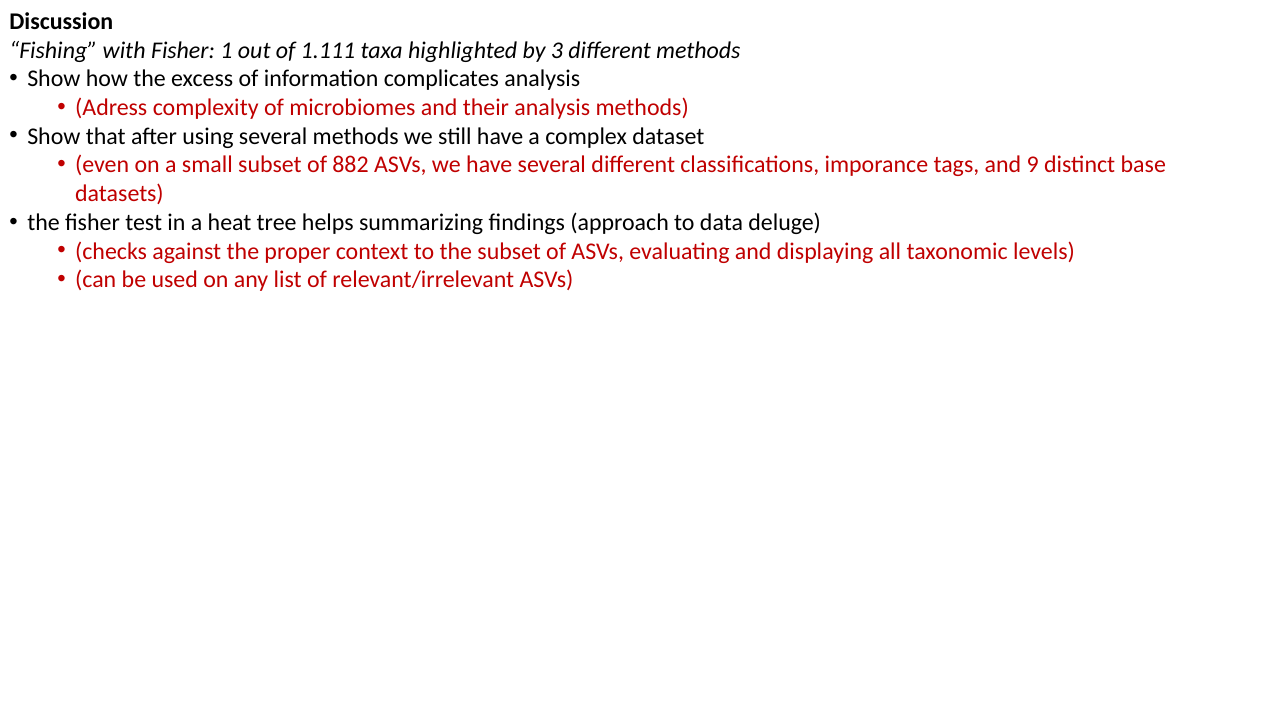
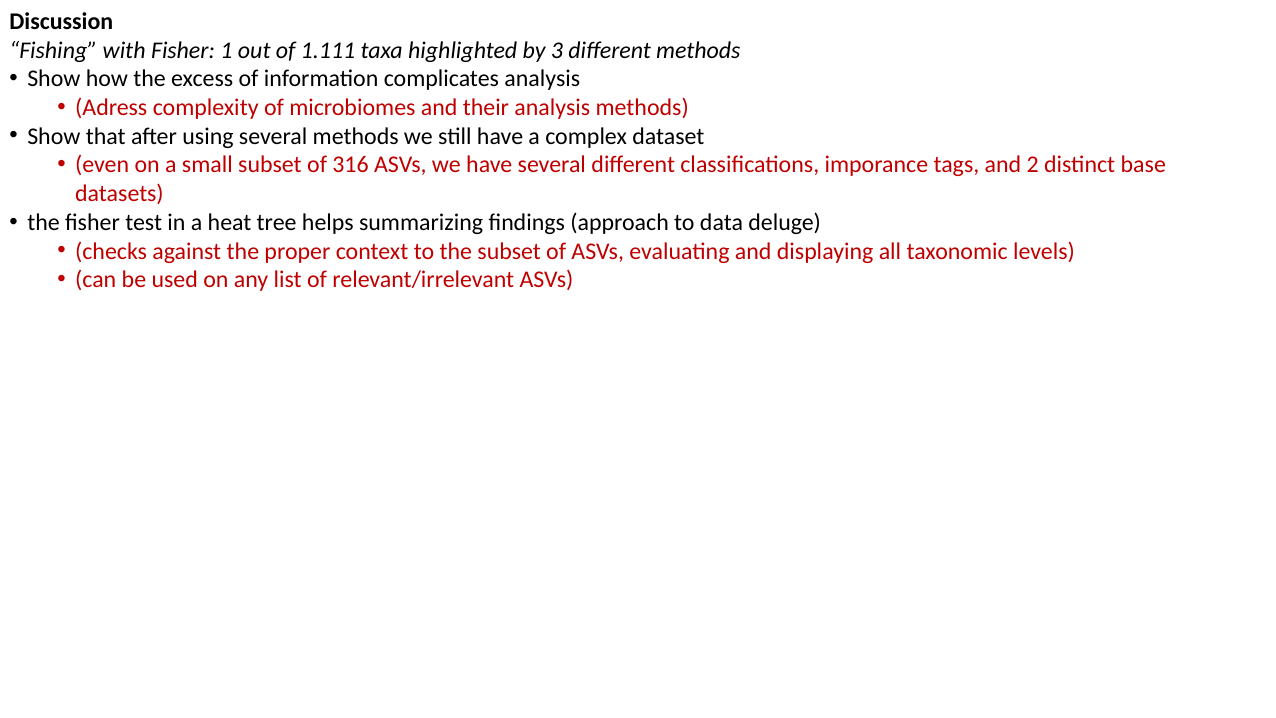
882: 882 -> 316 (351, 165)
9: 9 -> 2 (1033, 165)
